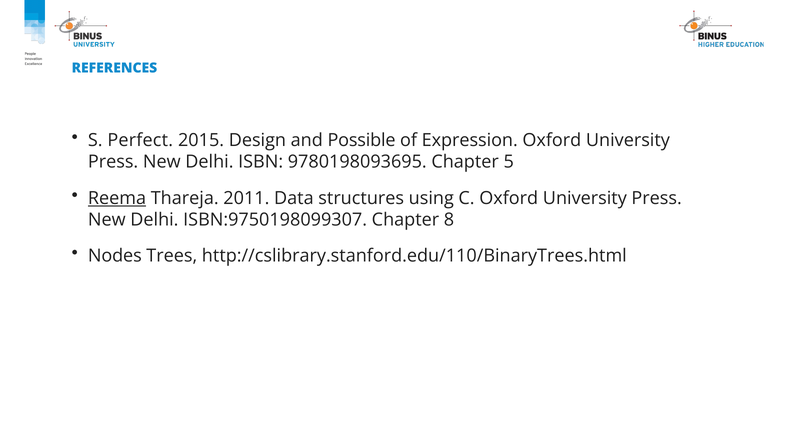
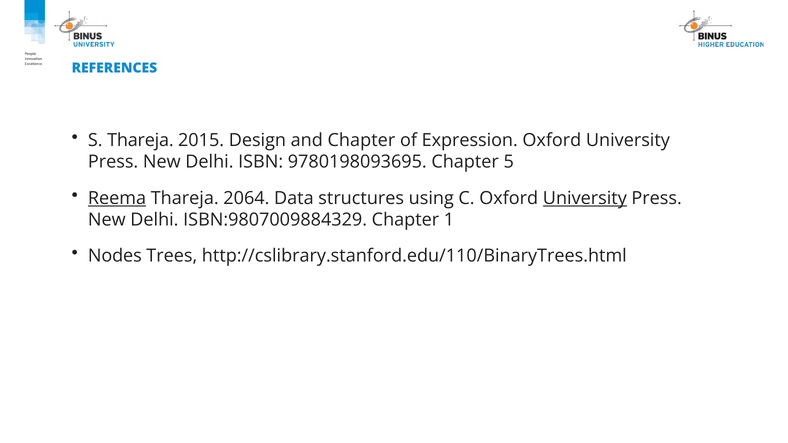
S Perfect: Perfect -> Thareja (140, 140)
and Possible: Possible -> Chapter (361, 140)
2011: 2011 -> 2064 (246, 198)
University underline: none -> present (585, 198)
ISBN:9750198099307: ISBN:9750198099307 -> ISBN:9807009884329 (275, 220)
8: 8 -> 1 (449, 220)
